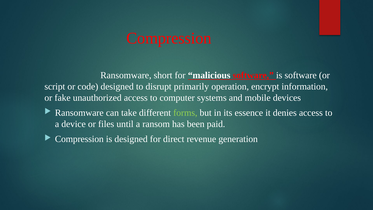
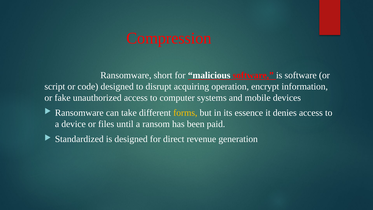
primarily: primarily -> acquiring (191, 86)
forms colour: light green -> yellow (185, 113)
Compression: Compression -> Standardized (79, 139)
